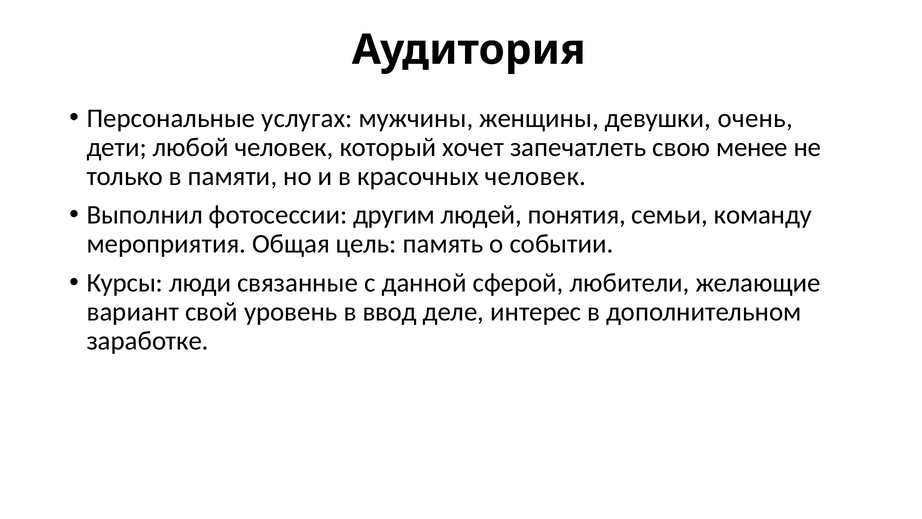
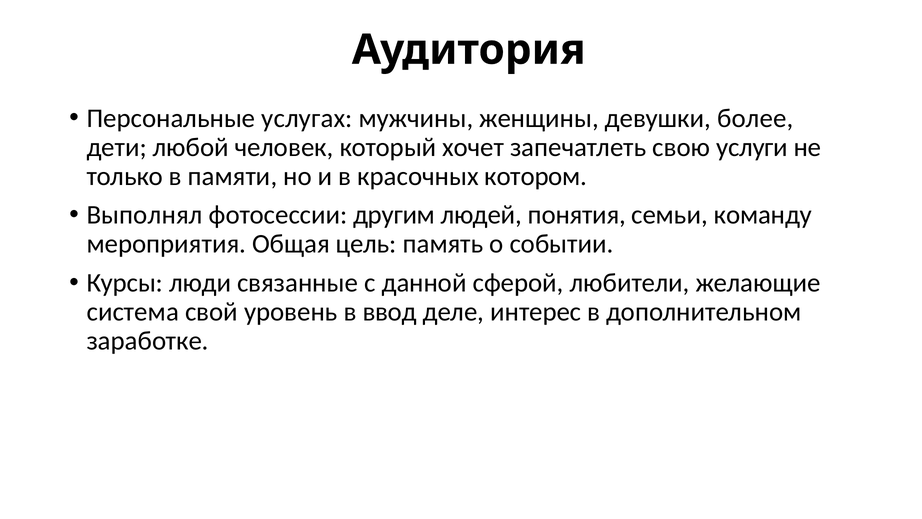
очень: очень -> более (755, 118)
менее: менее -> услуги (752, 147)
красочных человек: человек -> котором (536, 176)
Выполнил: Выполнил -> Выполнял (145, 215)
вариант: вариант -> система (133, 312)
